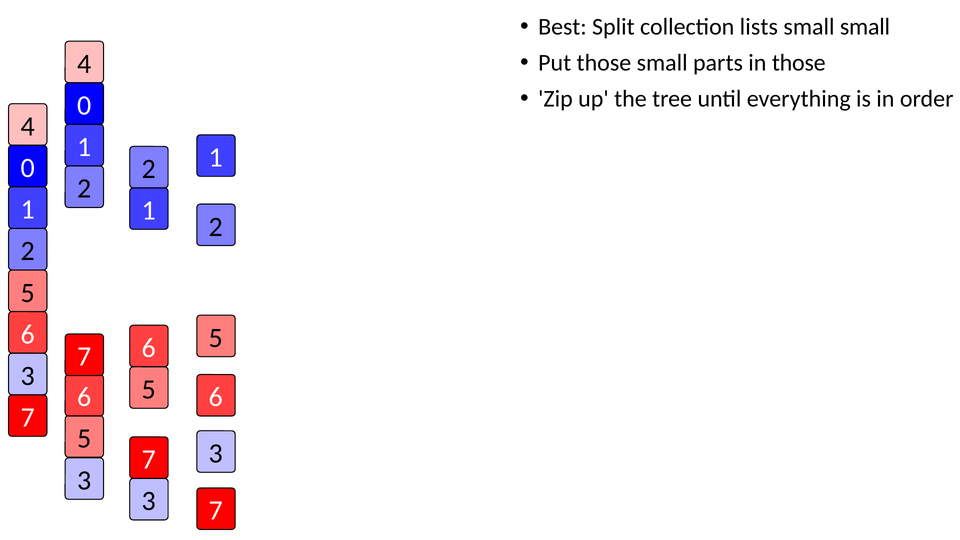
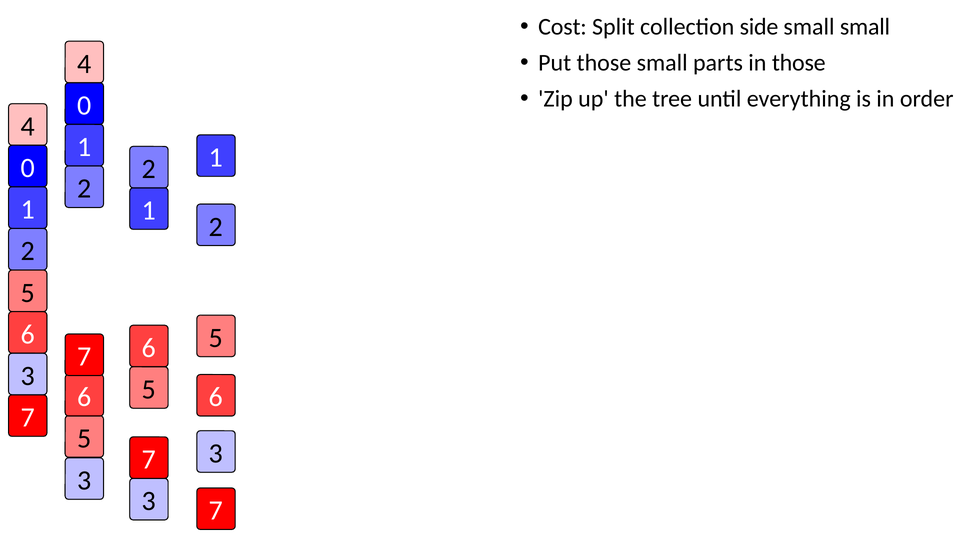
Best: Best -> Cost (562, 27)
lists: lists -> side (759, 27)
